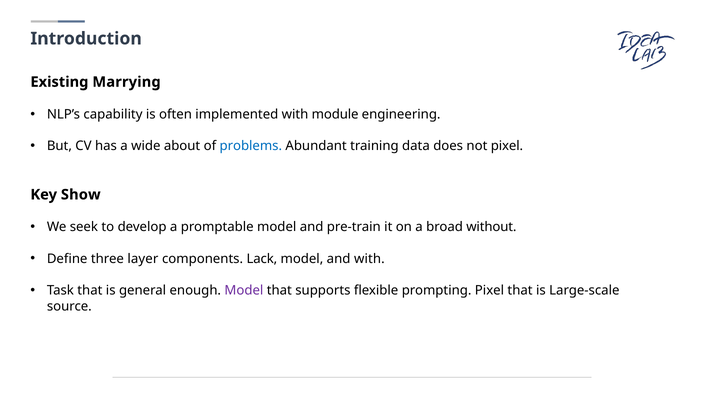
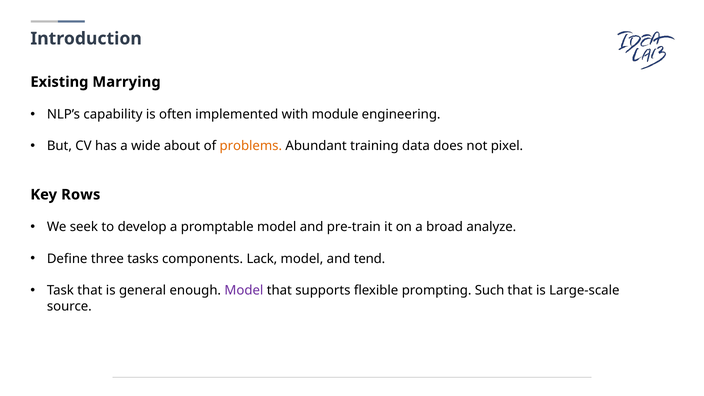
problems colour: blue -> orange (251, 146)
Show: Show -> Rows (81, 195)
without: without -> analyze (491, 227)
layer: layer -> tasks (143, 259)
and with: with -> tend (370, 259)
prompting Pixel: Pixel -> Such (490, 290)
